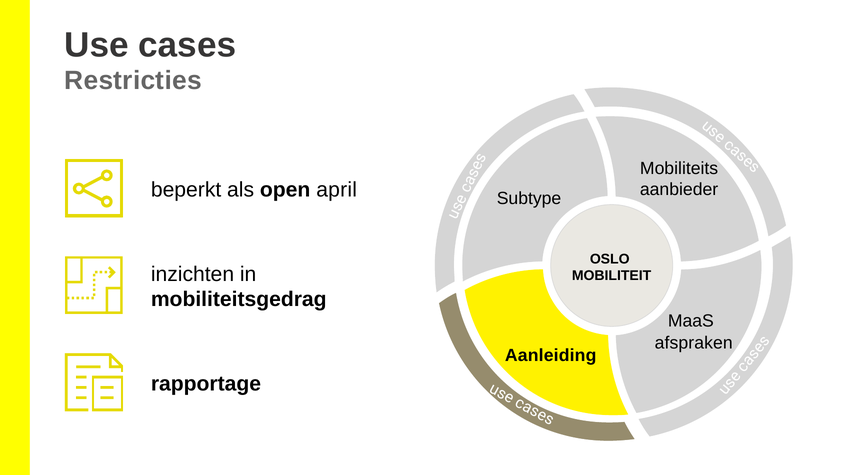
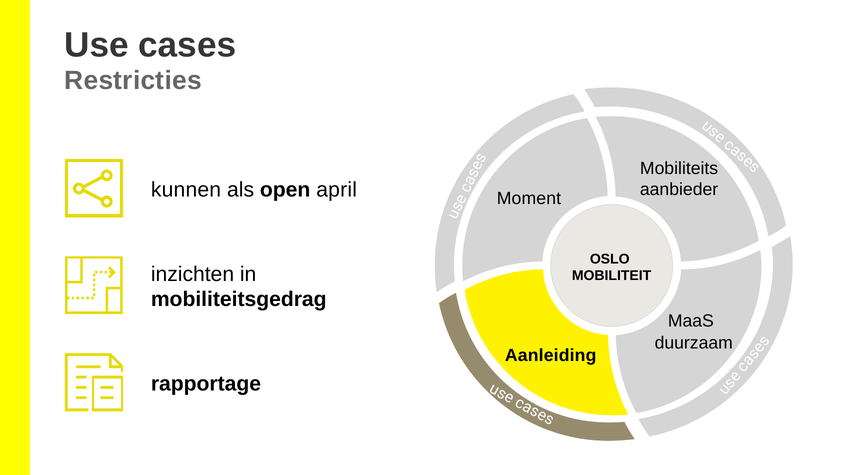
beperkt: beperkt -> kunnen (186, 190)
Subtype: Subtype -> Moment (529, 198)
afspraken: afspraken -> duurzaam (694, 343)
